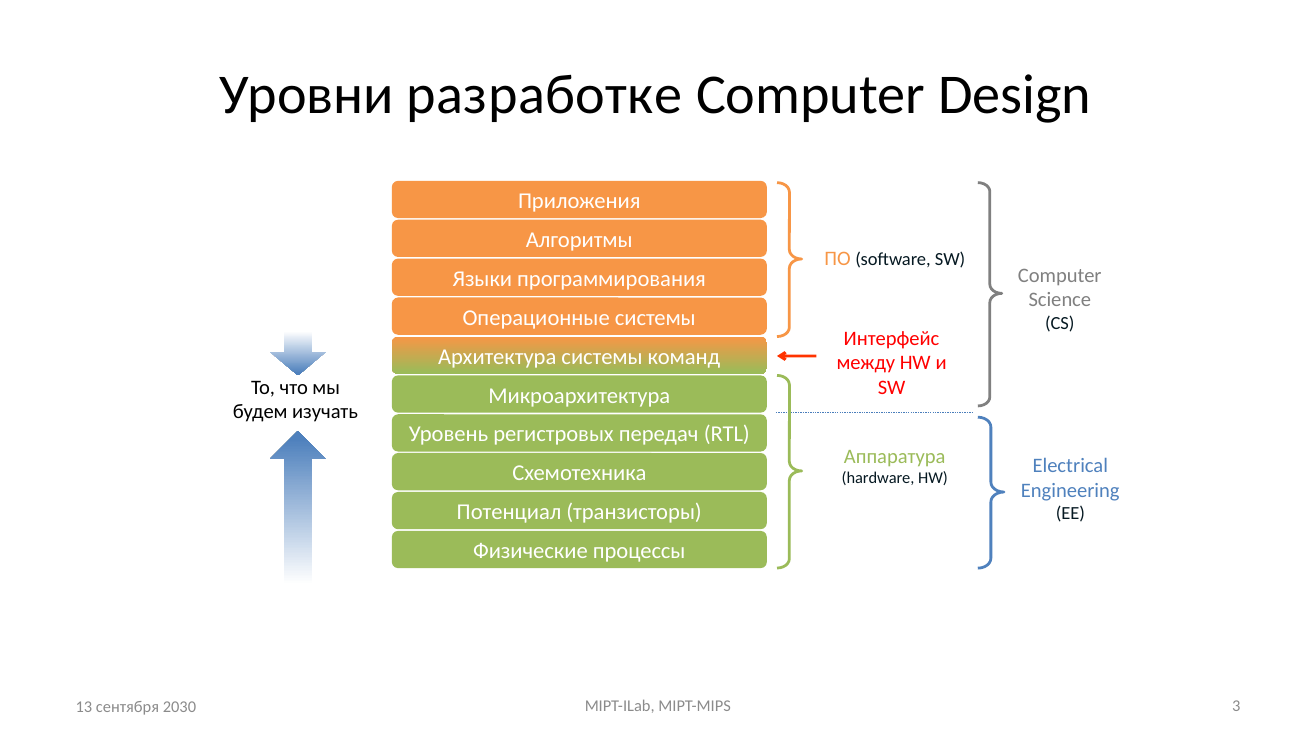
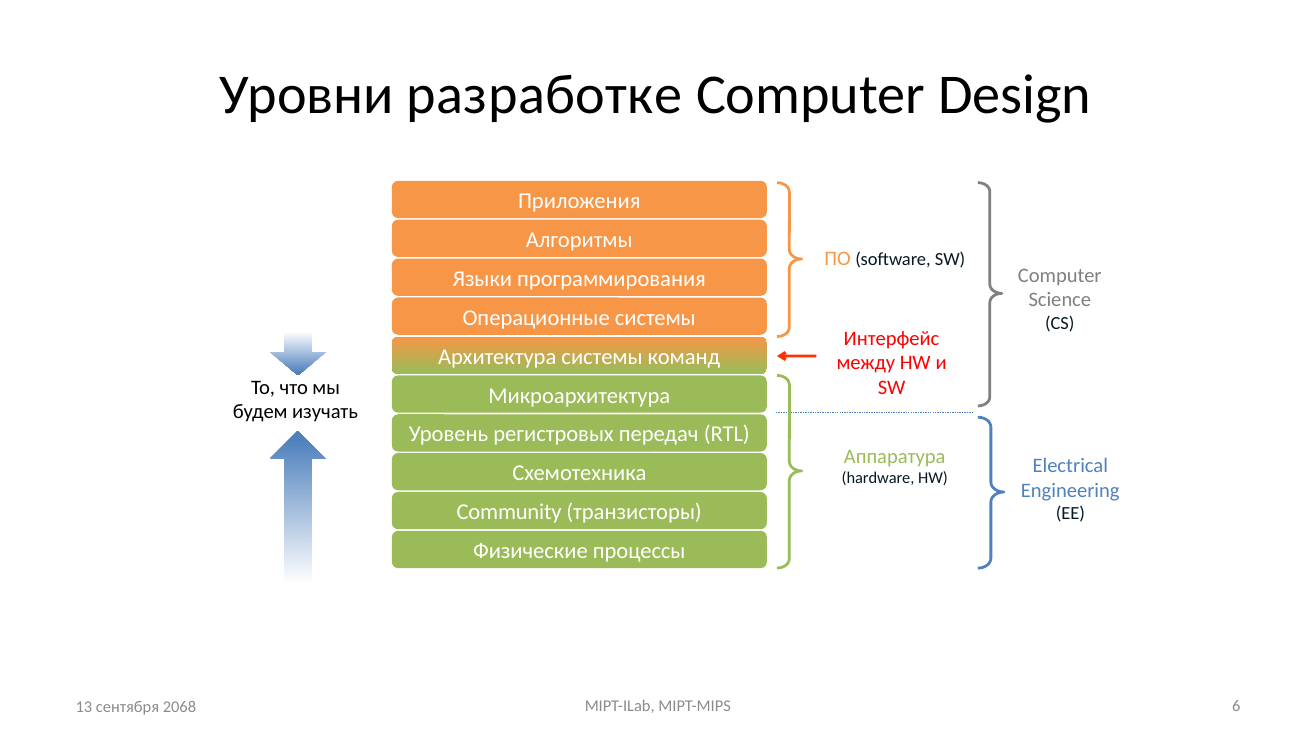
Потенциал: Потенциал -> Community (509, 512)
3: 3 -> 6 (1236, 707)
2030: 2030 -> 2068 (179, 707)
